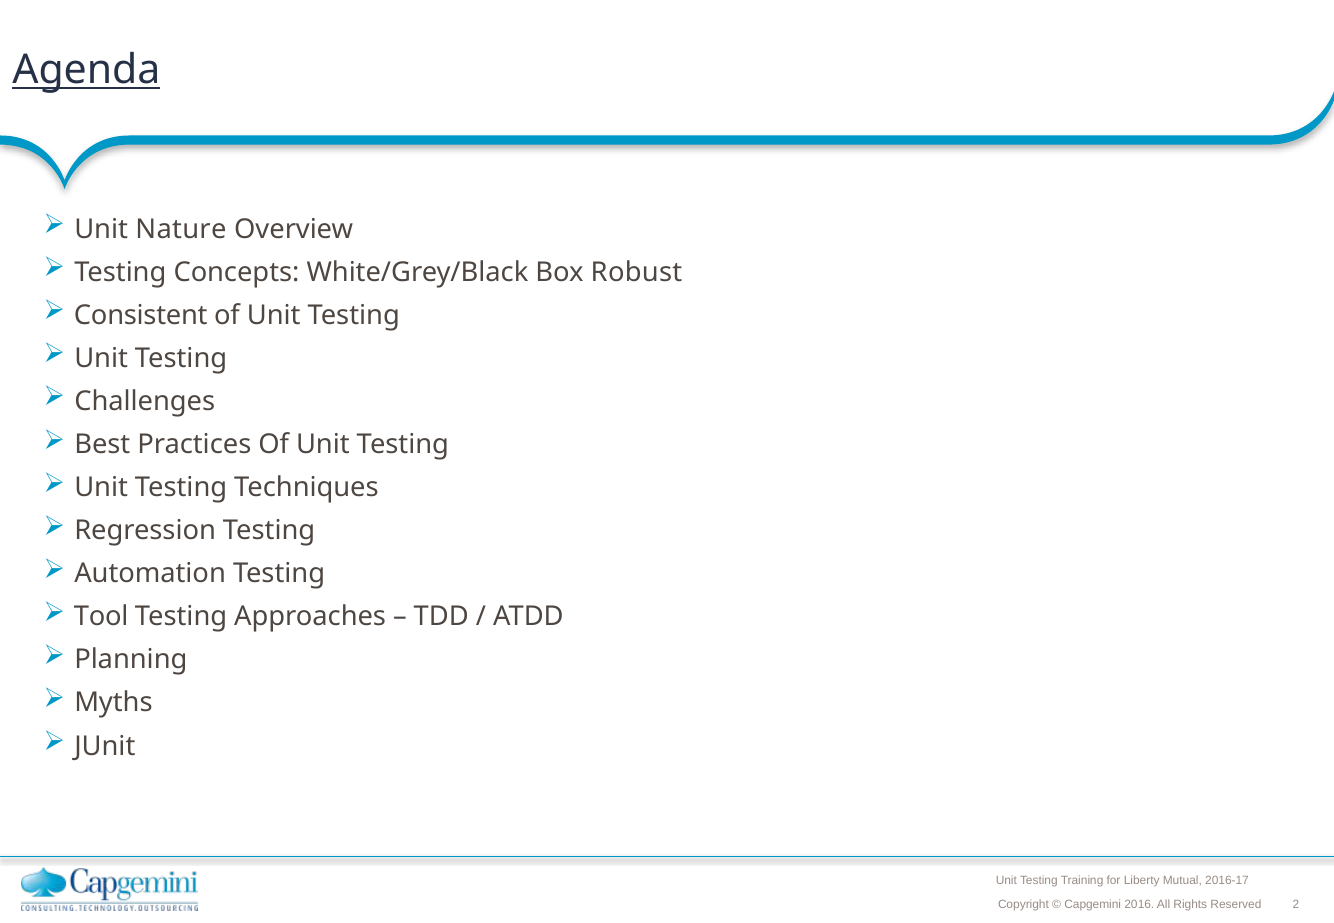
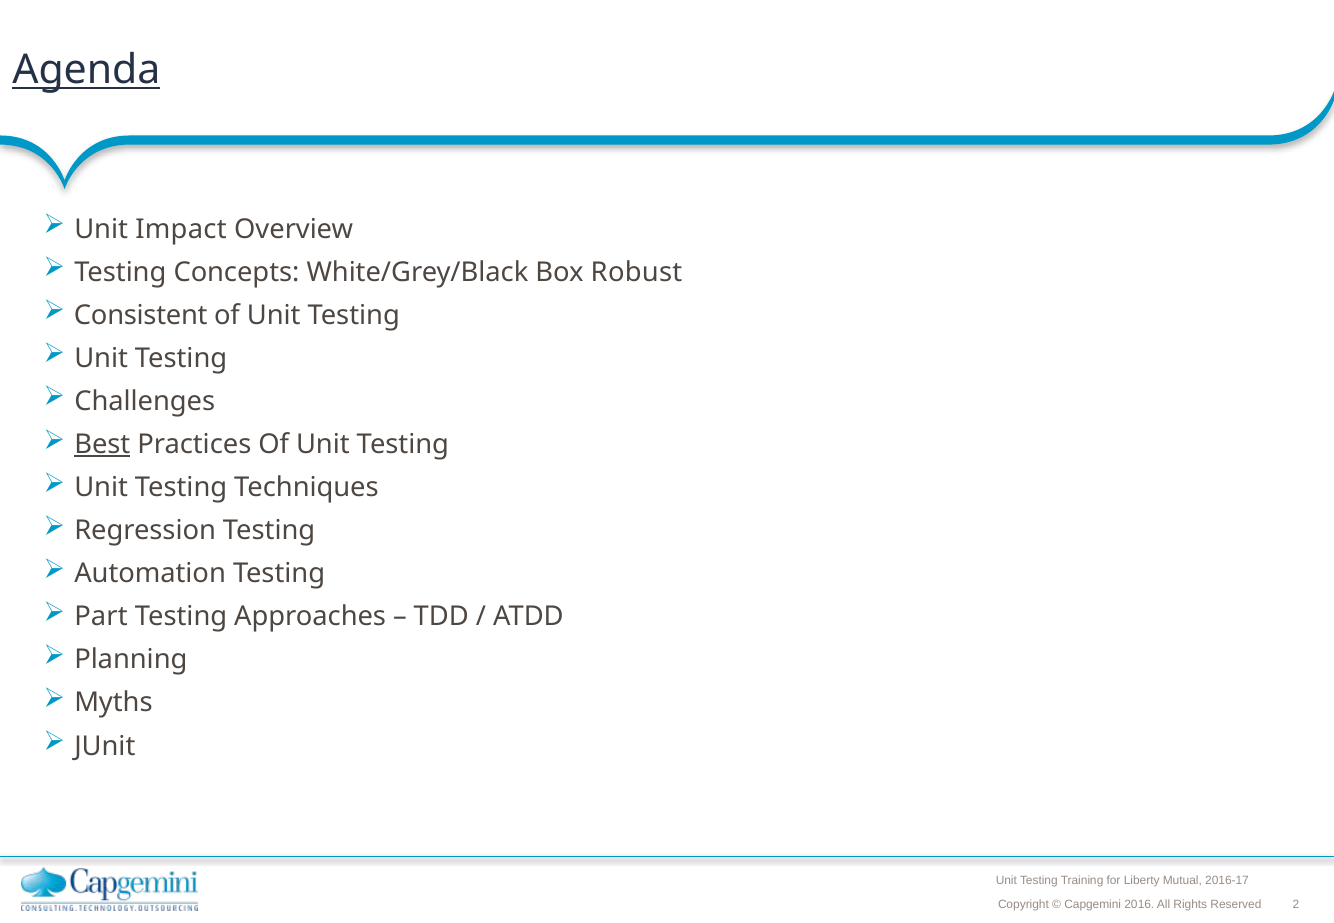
Nature: Nature -> Impact (181, 229)
Best underline: none -> present (102, 445)
Tool: Tool -> Part (101, 617)
